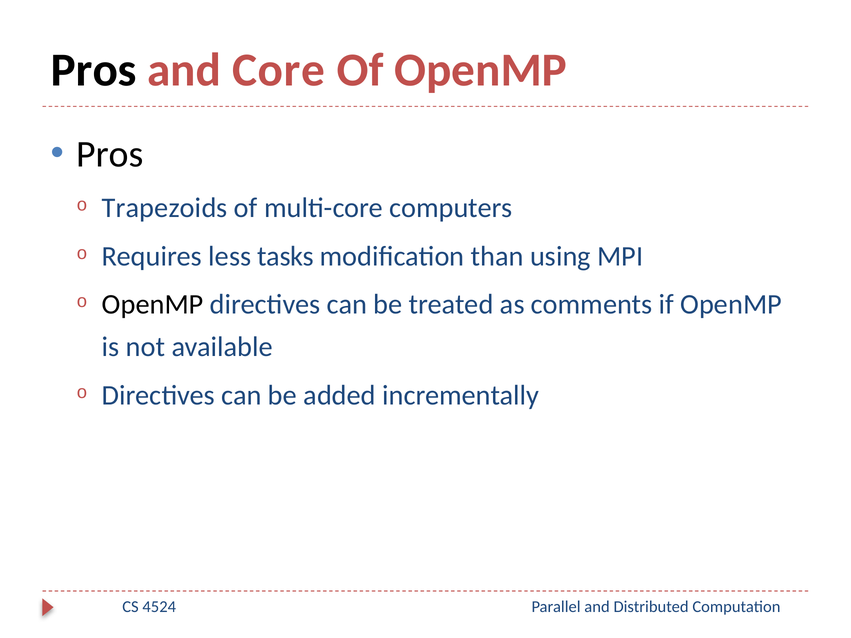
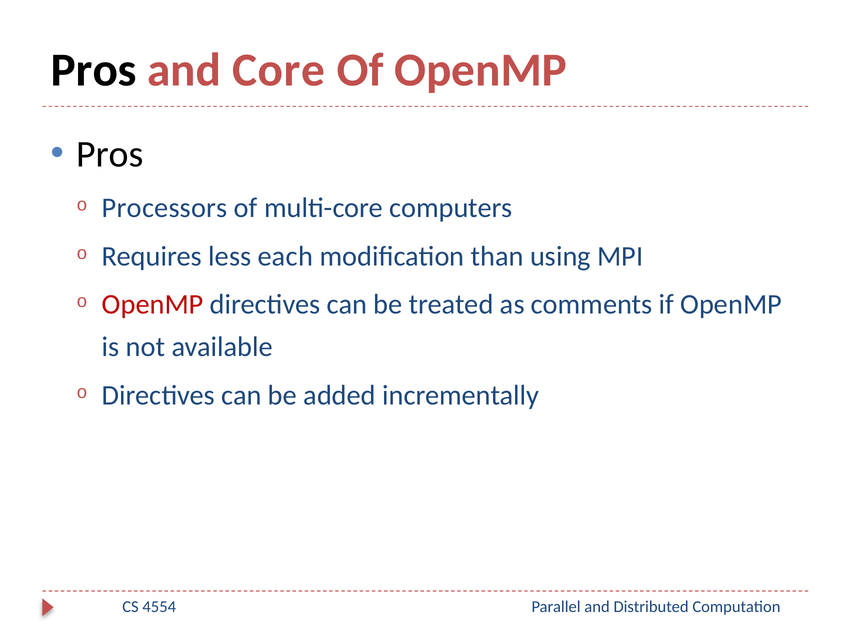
Trapezoids: Trapezoids -> Processors (165, 208)
tasks: tasks -> each (285, 256)
OpenMP colour: black -> red (153, 305)
4524: 4524 -> 4554 (159, 607)
